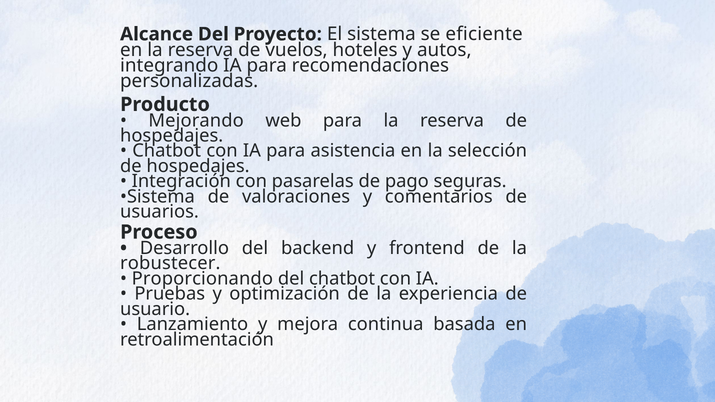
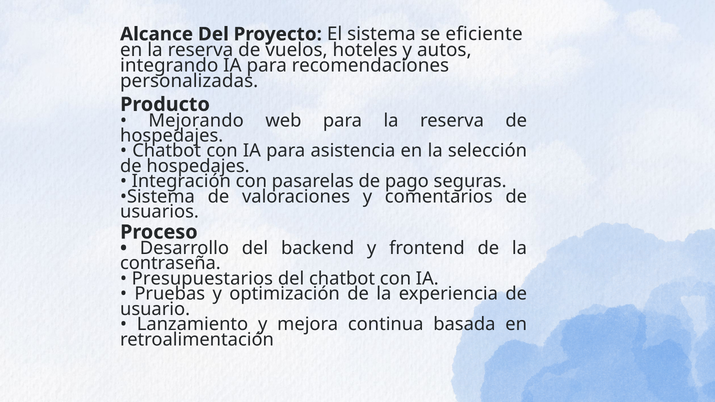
robustecer: robustecer -> contraseña (170, 263)
Proporcionando: Proporcionando -> Presupuestarios (202, 279)
